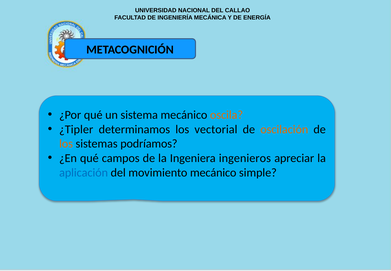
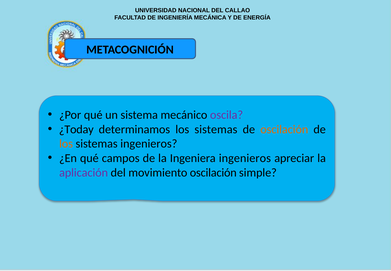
oscila colour: orange -> purple (227, 115)
¿Tipler: ¿Tipler -> ¿Today (76, 129)
determinamos los vectorial: vectorial -> sistemas (216, 129)
sistemas podríamos: podríamos -> ingenieros (149, 144)
aplicación colour: blue -> purple (84, 172)
movimiento mecánico: mecánico -> oscilación (213, 172)
